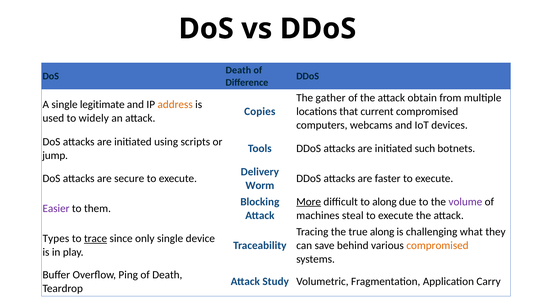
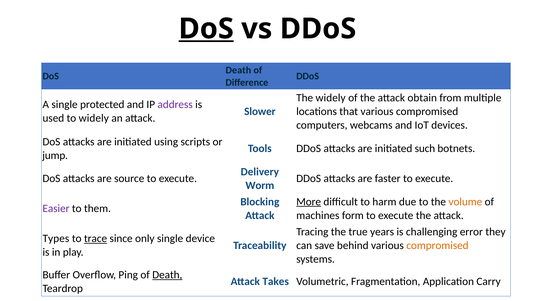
DoS underline: none -> present (206, 29)
The gather: gather -> widely (331, 98)
legitimate: legitimate -> protected (102, 105)
address colour: orange -> purple (175, 105)
Copies: Copies -> Slower (260, 111)
that current: current -> various (377, 111)
secure: secure -> source (129, 178)
to along: along -> harm (384, 202)
volume colour: purple -> orange (465, 202)
steal: steal -> form (353, 215)
true along: along -> years (382, 232)
what: what -> error (471, 232)
Death underline: none -> present (167, 275)
Study: Study -> Takes (276, 282)
